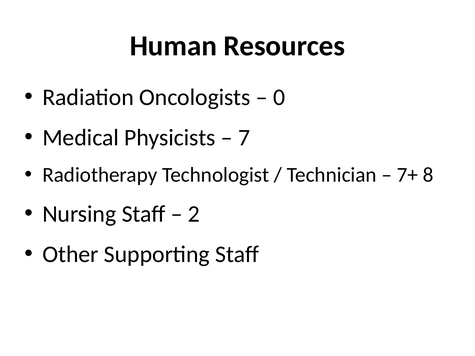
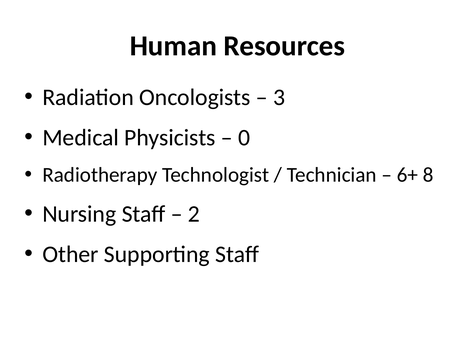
0: 0 -> 3 (279, 97)
7: 7 -> 0 (244, 138)
7+: 7+ -> 6+ (407, 175)
